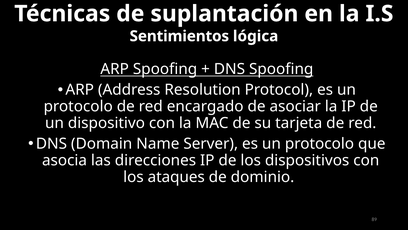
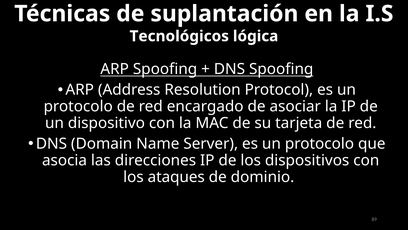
Sentimientos: Sentimientos -> Tecnológicos (179, 36)
